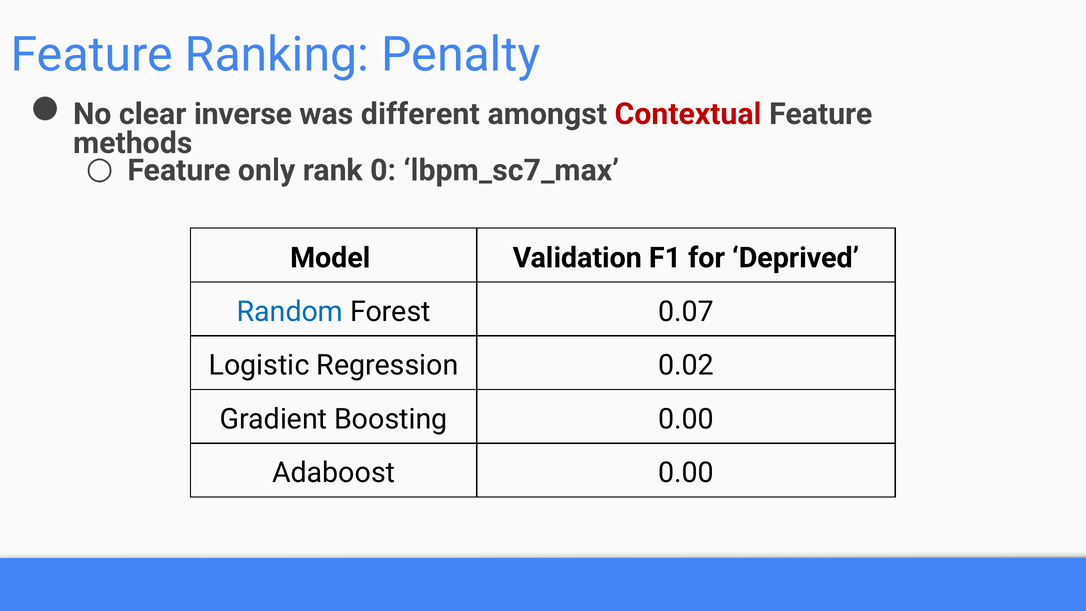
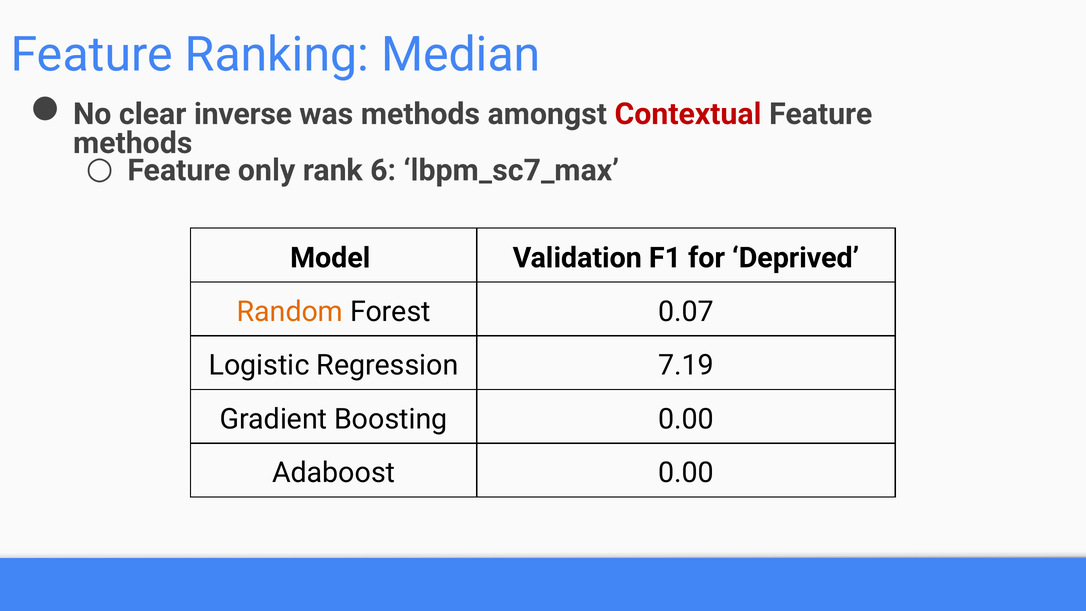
Penalty: Penalty -> Median (461, 55)
was different: different -> methods (420, 114)
0: 0 -> 6 (383, 170)
Random colour: blue -> orange (290, 312)
0.02: 0.02 -> 7.19 (686, 365)
